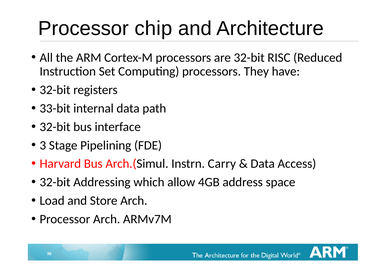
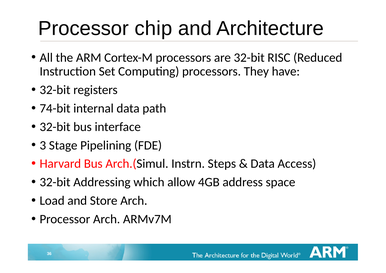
33-bit: 33-bit -> 74-bit (55, 108)
Carry: Carry -> Steps (222, 164)
